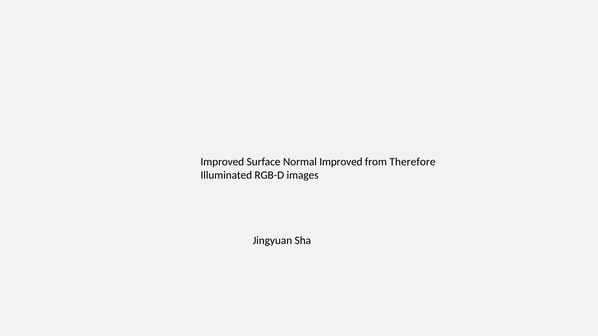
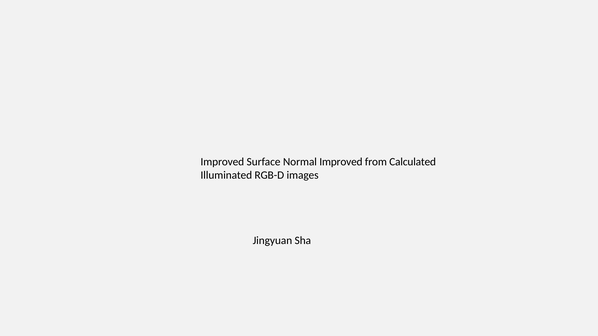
Therefore: Therefore -> Calculated (413, 162)
